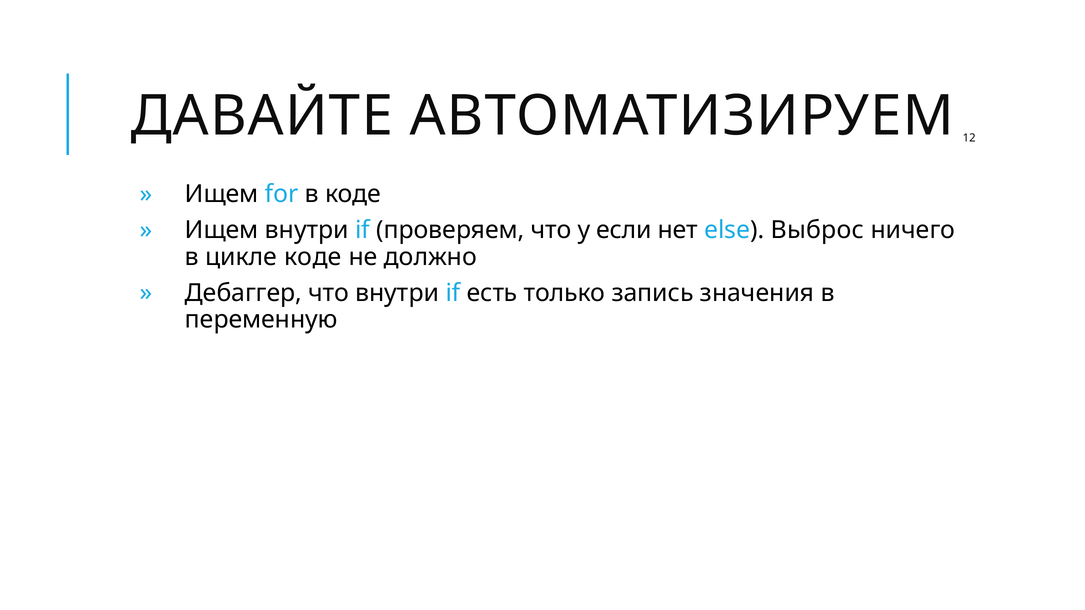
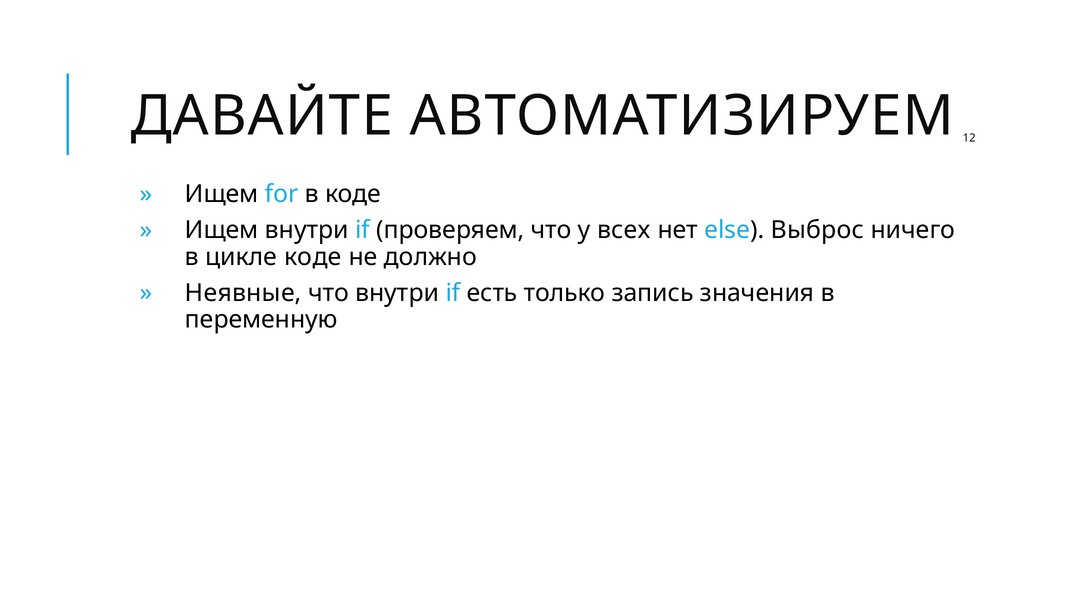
если: если -> всех (624, 230)
Дебаггер: Дебаггер -> Неявные (243, 293)
